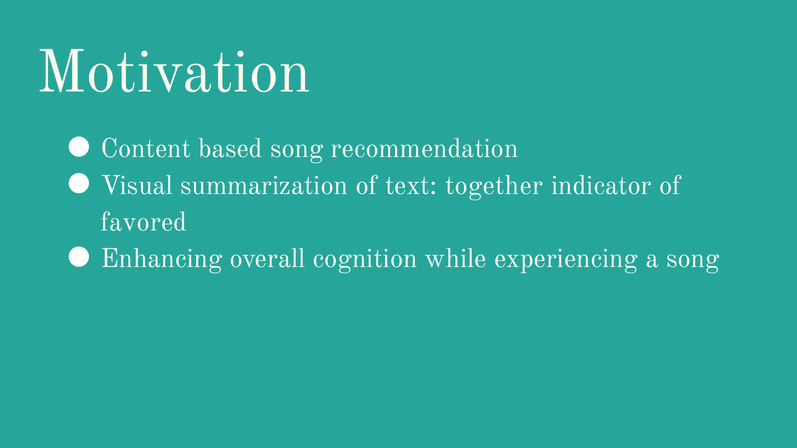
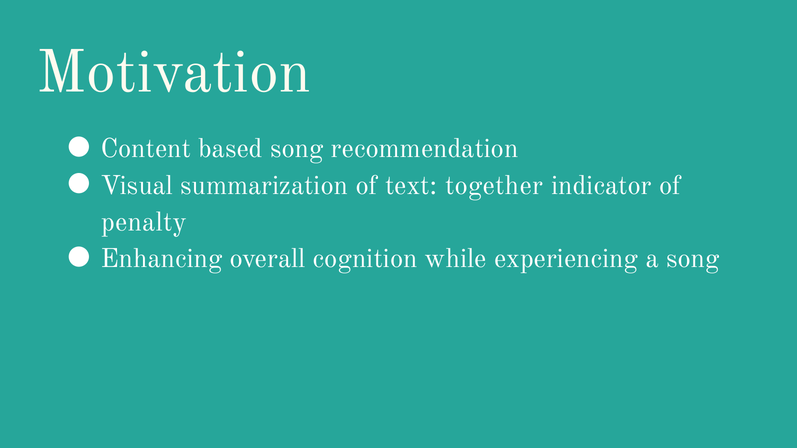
favored: favored -> penalty (144, 222)
